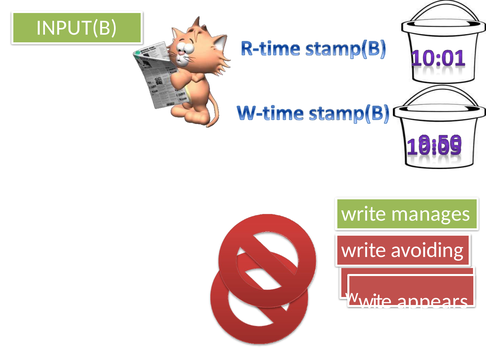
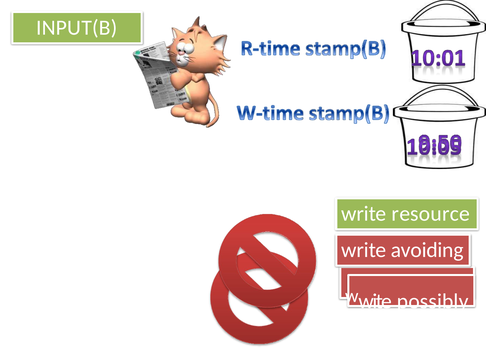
manages: manages -> resource (431, 214)
appears: appears -> possibly (433, 302)
